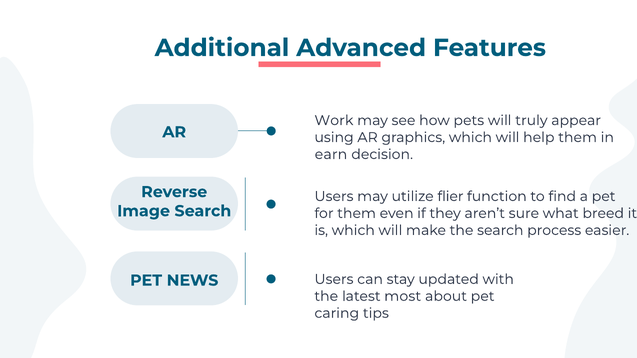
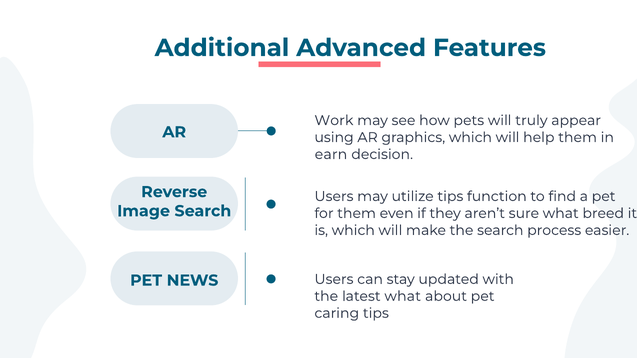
utilize flier: flier -> tips (450, 197)
latest most: most -> what (403, 296)
